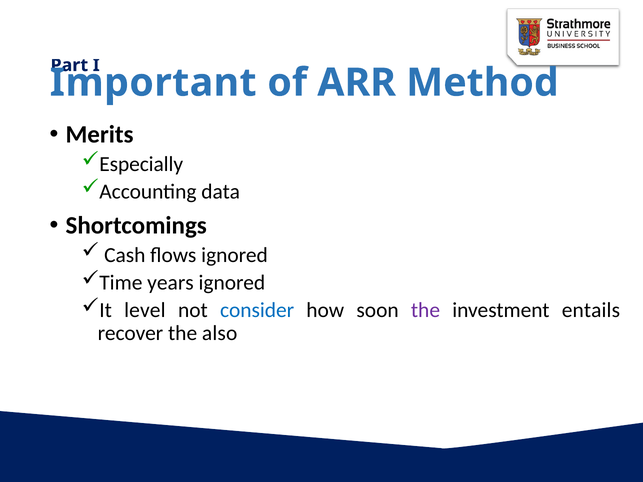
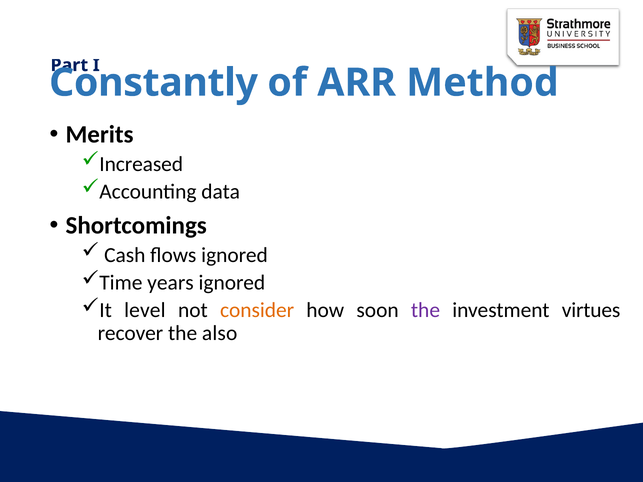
Important: Important -> Constantly (154, 83)
Especially: Especially -> Increased (141, 164)
consider colour: blue -> orange (257, 310)
entails: entails -> virtues (591, 310)
